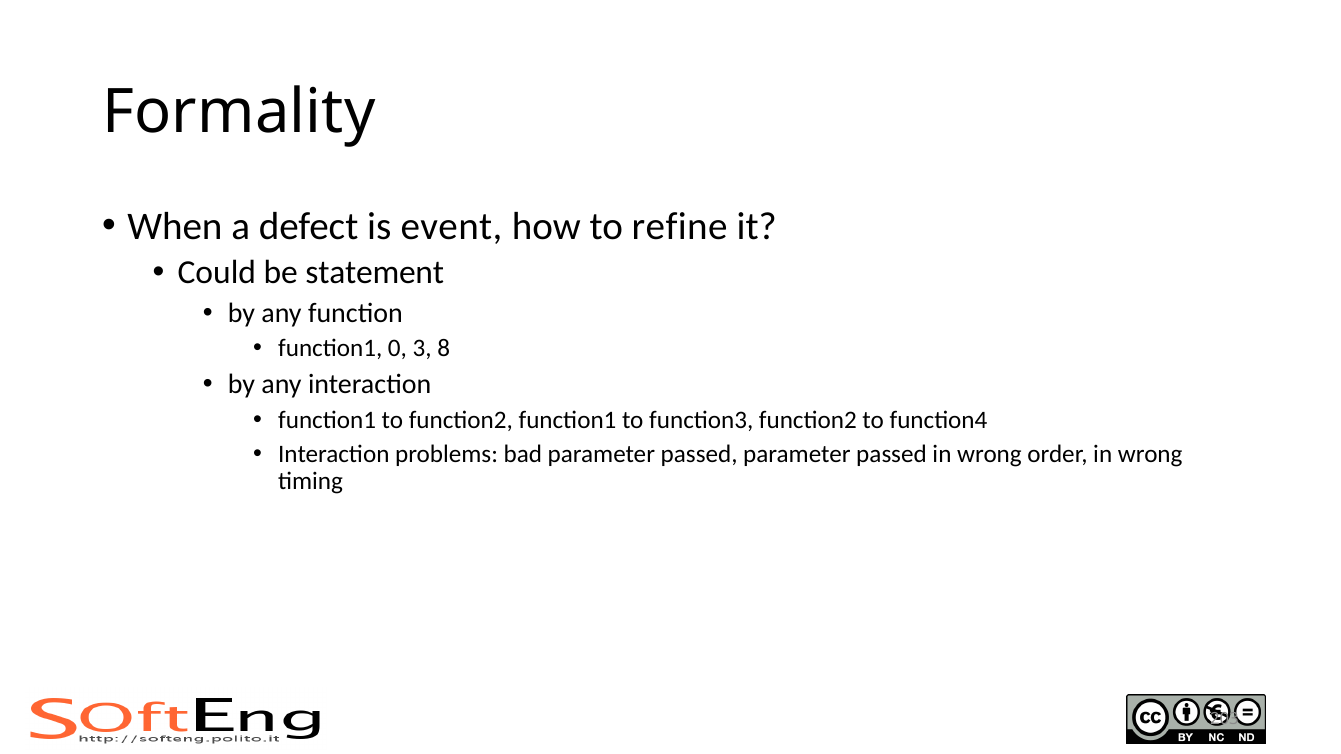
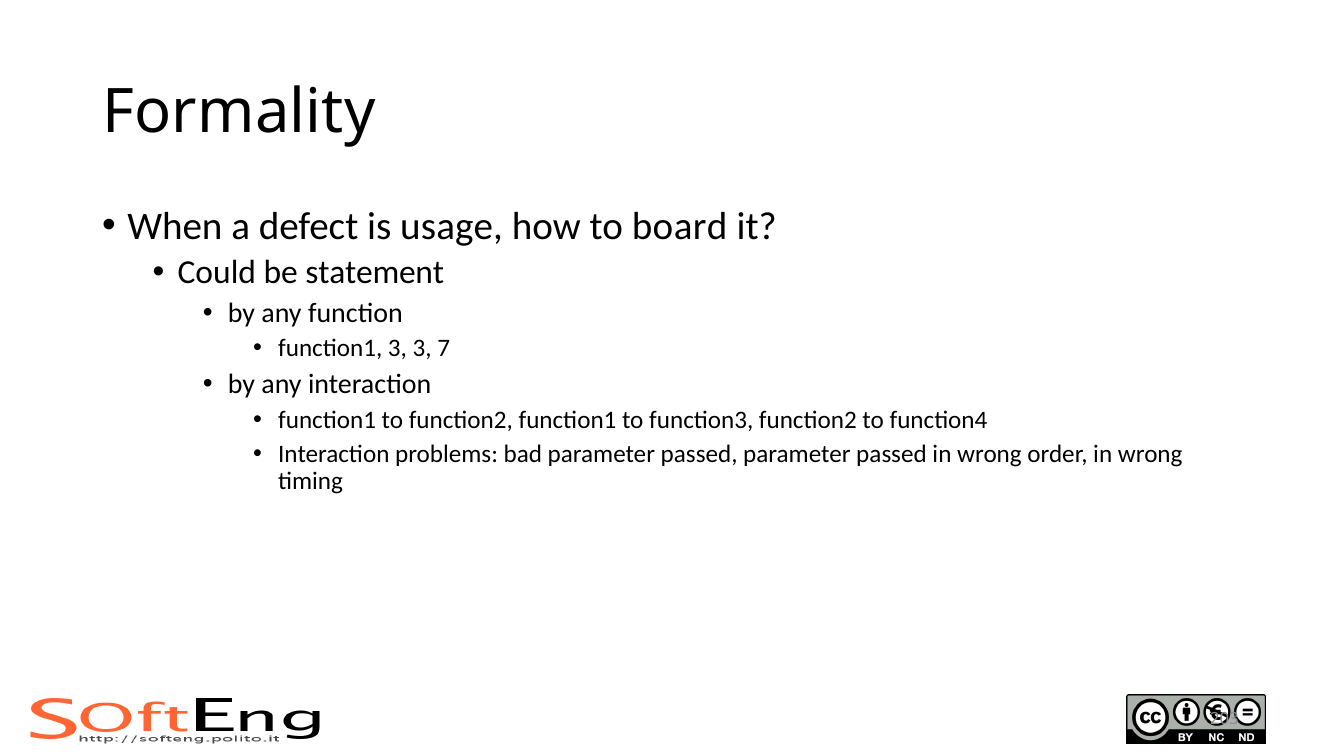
event: event -> usage (452, 227)
refine: refine -> board (680, 227)
function1 0: 0 -> 3 (397, 349)
8: 8 -> 7 (444, 349)
